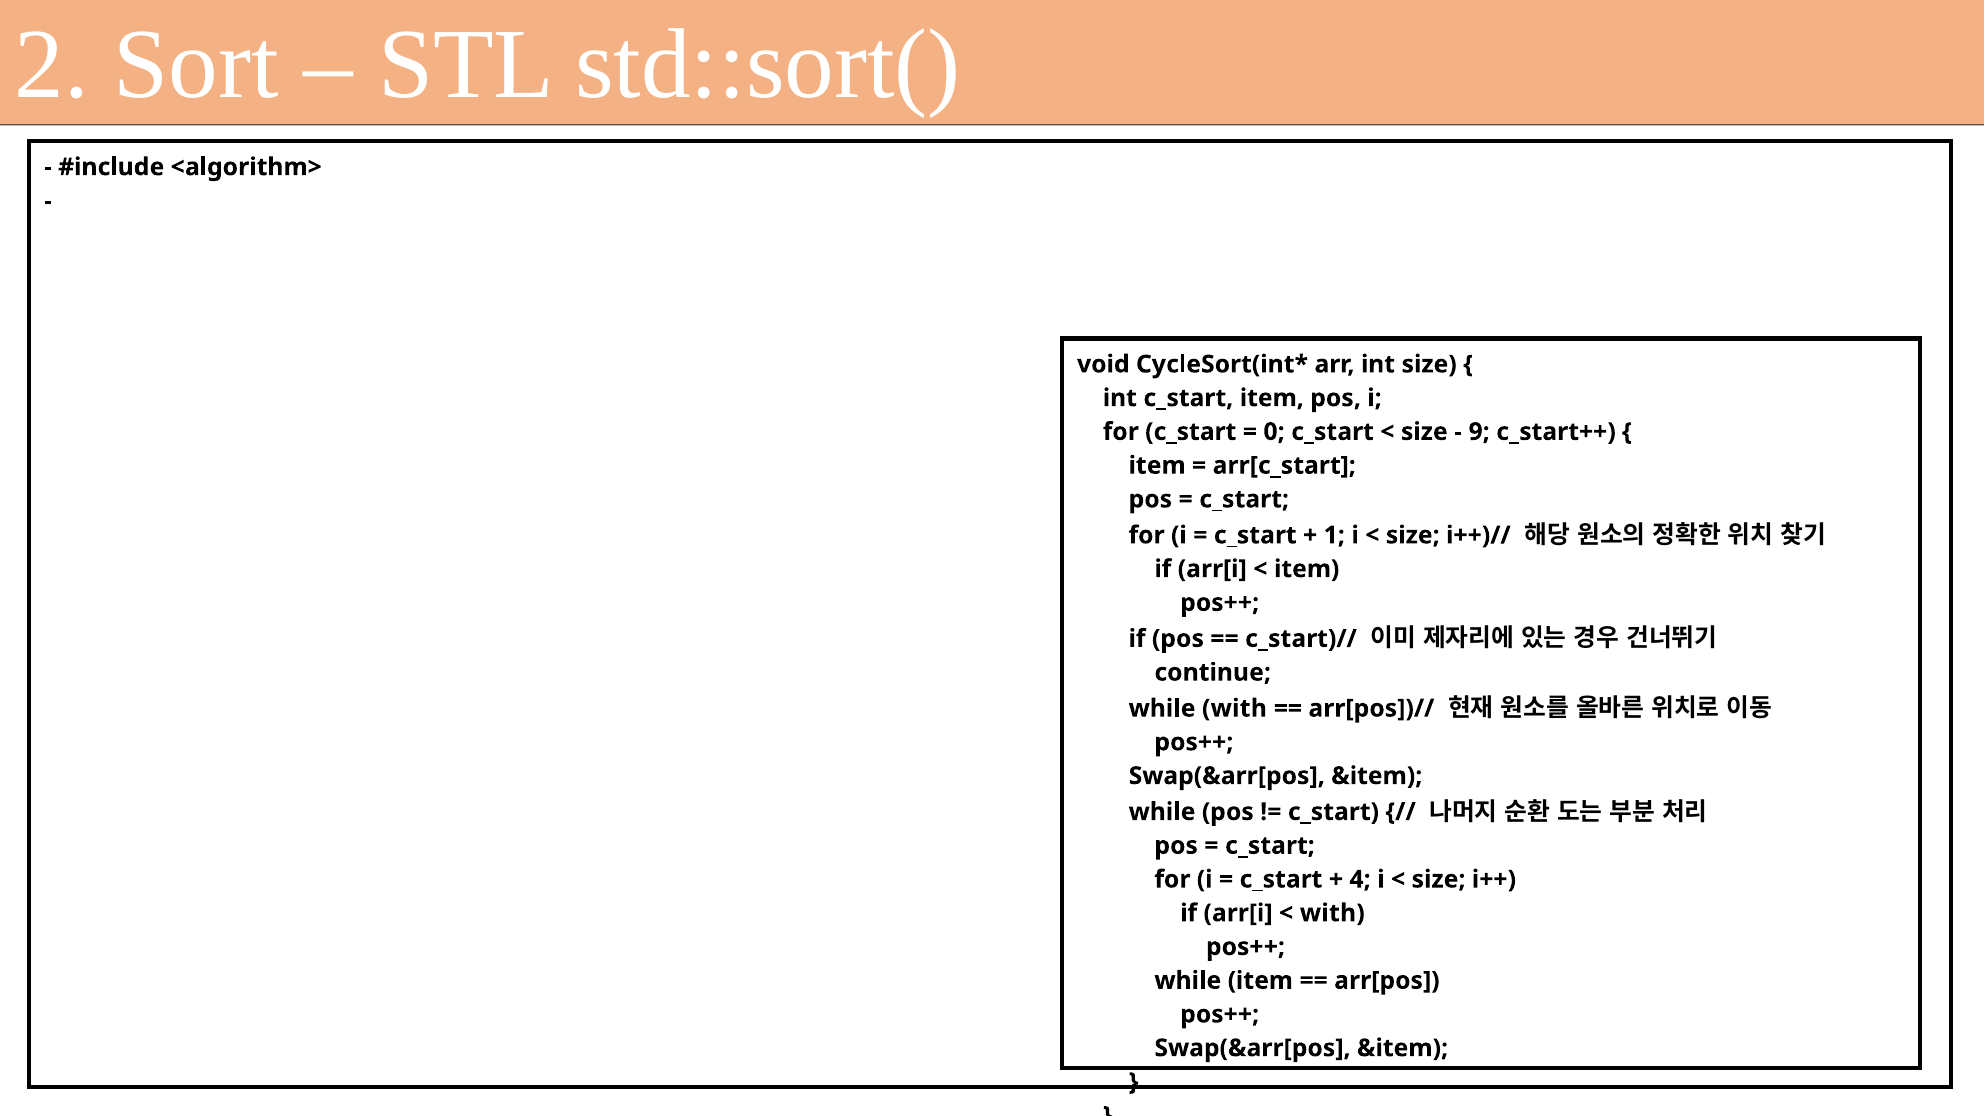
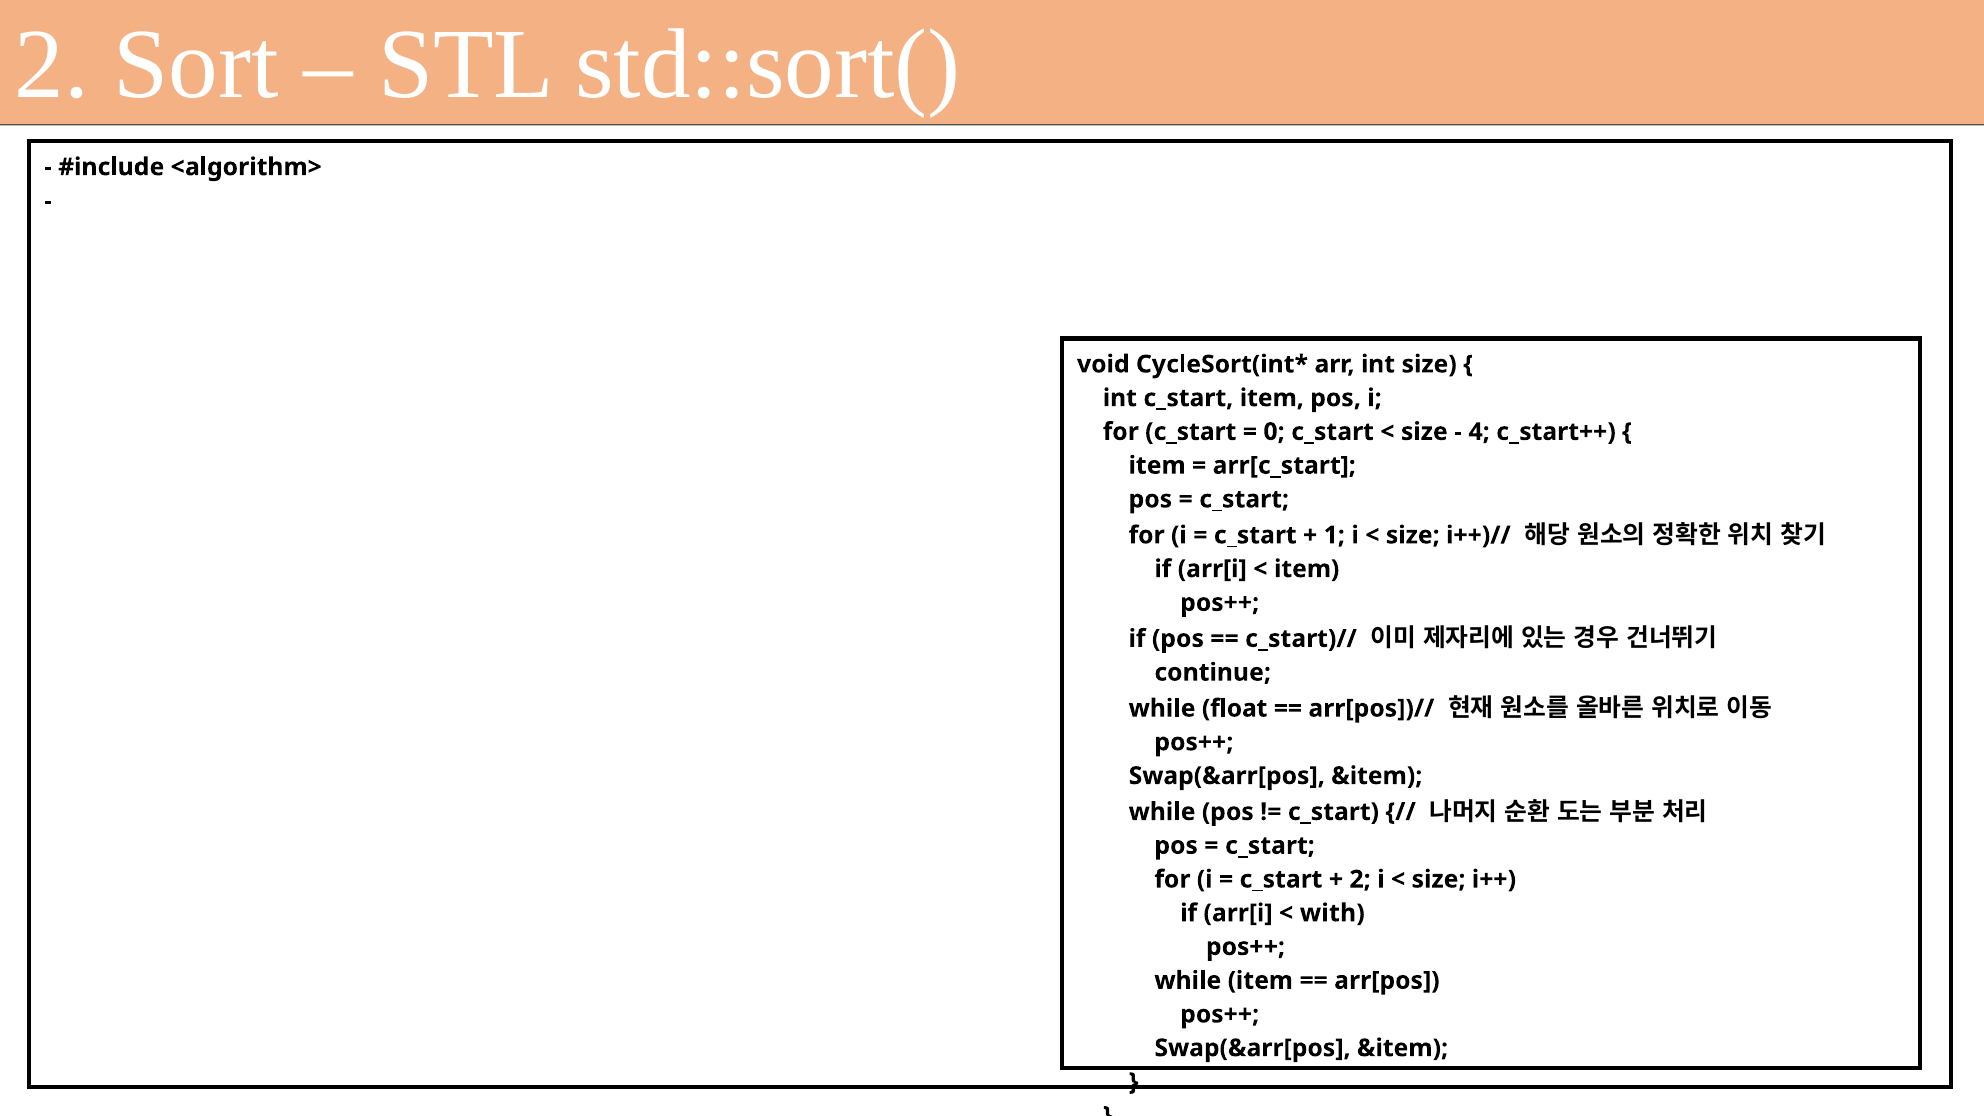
9: 9 -> 4 (1479, 432)
while with: with -> float (1235, 708)
4: 4 -> 2 (1360, 879)
